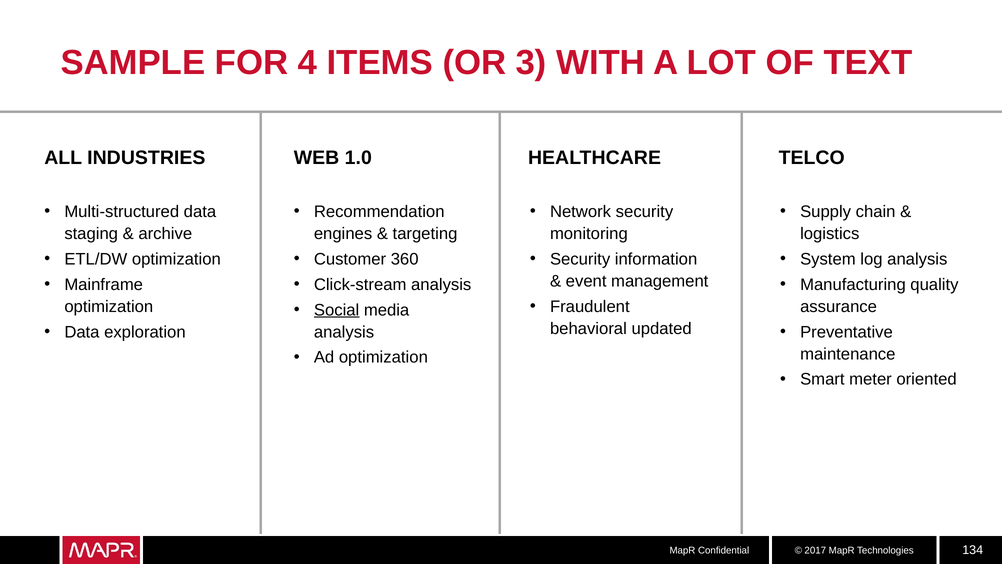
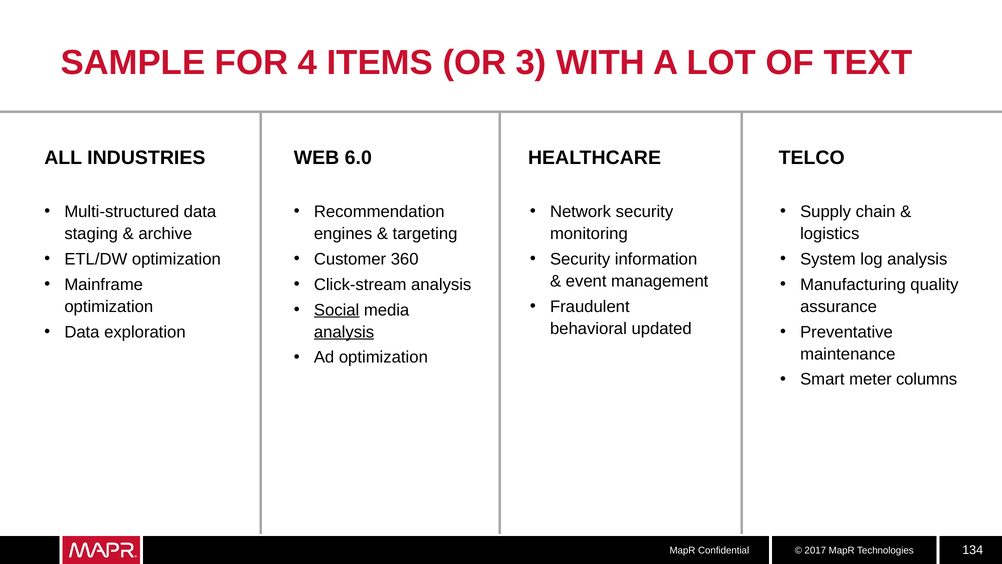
1.0: 1.0 -> 6.0 (358, 158)
analysis underline: none -> present (344, 332)
oriented: oriented -> columns (927, 379)
